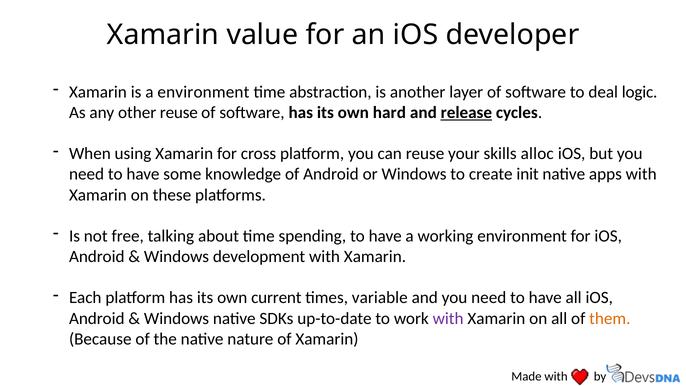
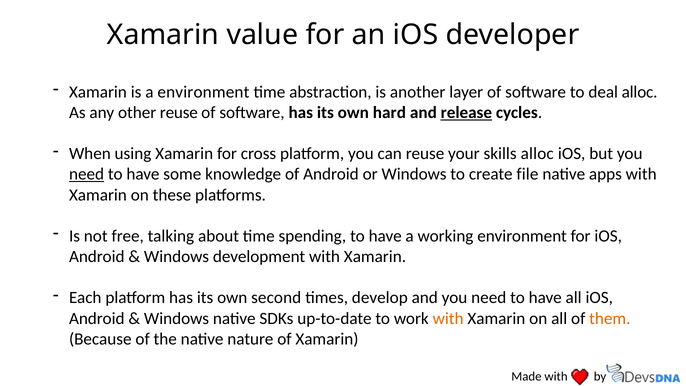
deal logic: logic -> alloc (640, 92)
need underline: none -> present (87, 174)
init: init -> file (527, 174)
current: current -> second (276, 298)
variable: variable -> develop (380, 298)
with colour: purple -> orange (448, 318)
